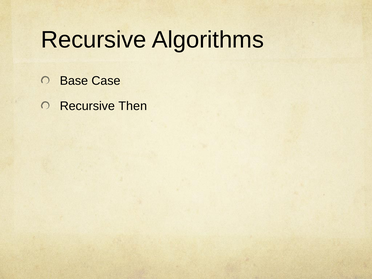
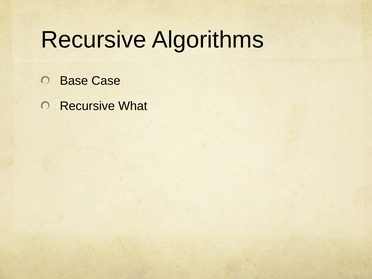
Then: Then -> What (133, 106)
